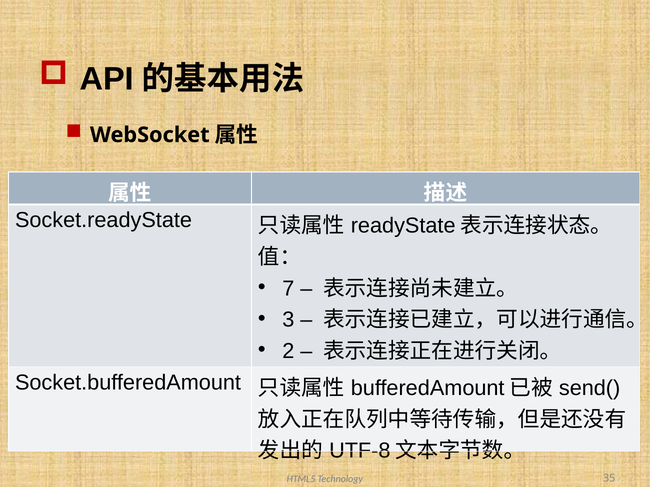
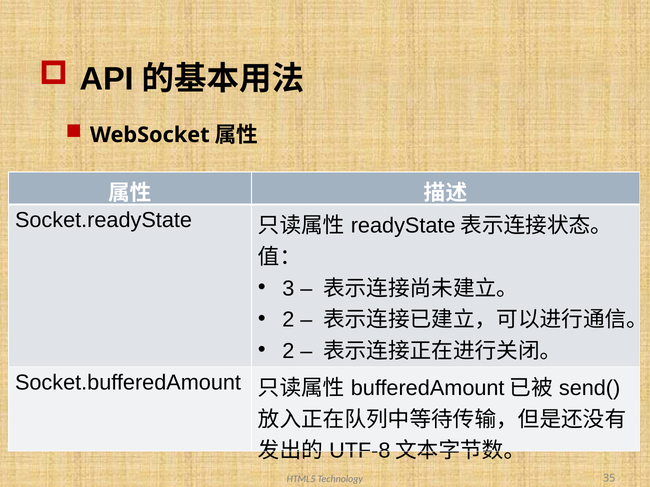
7: 7 -> 3 (288, 289)
3: 3 -> 2 (288, 320)
